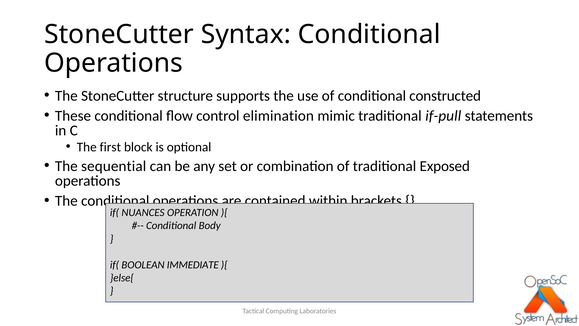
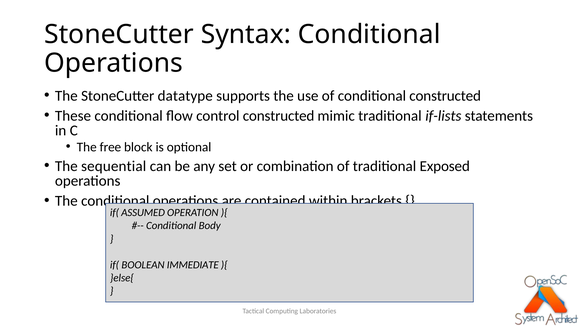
structure: structure -> datatype (185, 96)
control elimination: elimination -> constructed (279, 116)
if-pull: if-pull -> if-lists (443, 116)
first: first -> free (110, 147)
NUANCES: NUANCES -> ASSUMED (143, 212)
